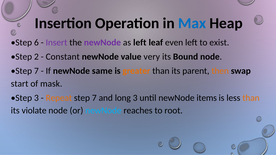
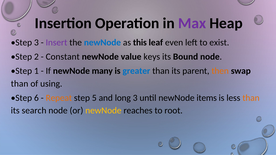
Max colour: blue -> purple (192, 23)
Step 6: 6 -> 3 (36, 43)
newNode colour: purple -> blue (102, 43)
as left: left -> this (140, 43)
very: very -> keys (152, 57)
7: 7 -> 1 (36, 71)
same: same -> many (102, 71)
greater colour: orange -> blue (136, 71)
start: start -> than (20, 84)
mask: mask -> using (51, 84)
Step 3: 3 -> 6 (36, 98)
7: 7 -> 5 (94, 98)
violate: violate -> search (34, 111)
newNode colour: light blue -> yellow (103, 111)
